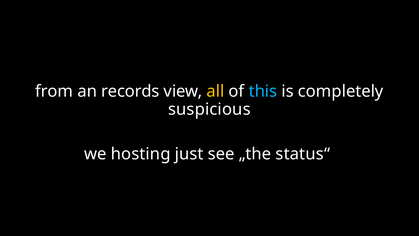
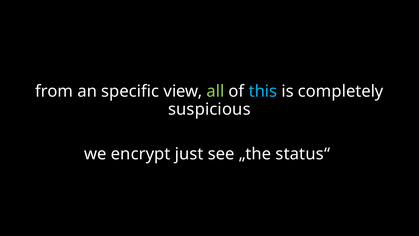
records: records -> specific (130, 91)
all colour: yellow -> light green (215, 91)
hosting: hosting -> encrypt (141, 154)
